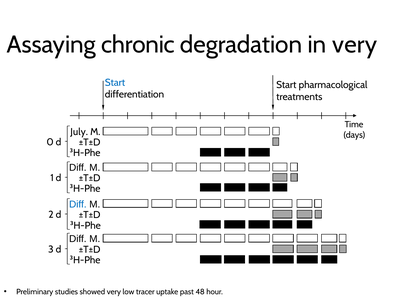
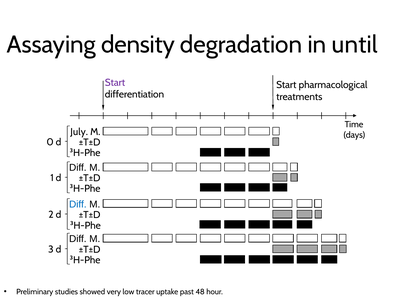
chronic: chronic -> density (138, 44)
in very: very -> until (355, 44)
Start colour: blue -> purple (115, 82)
